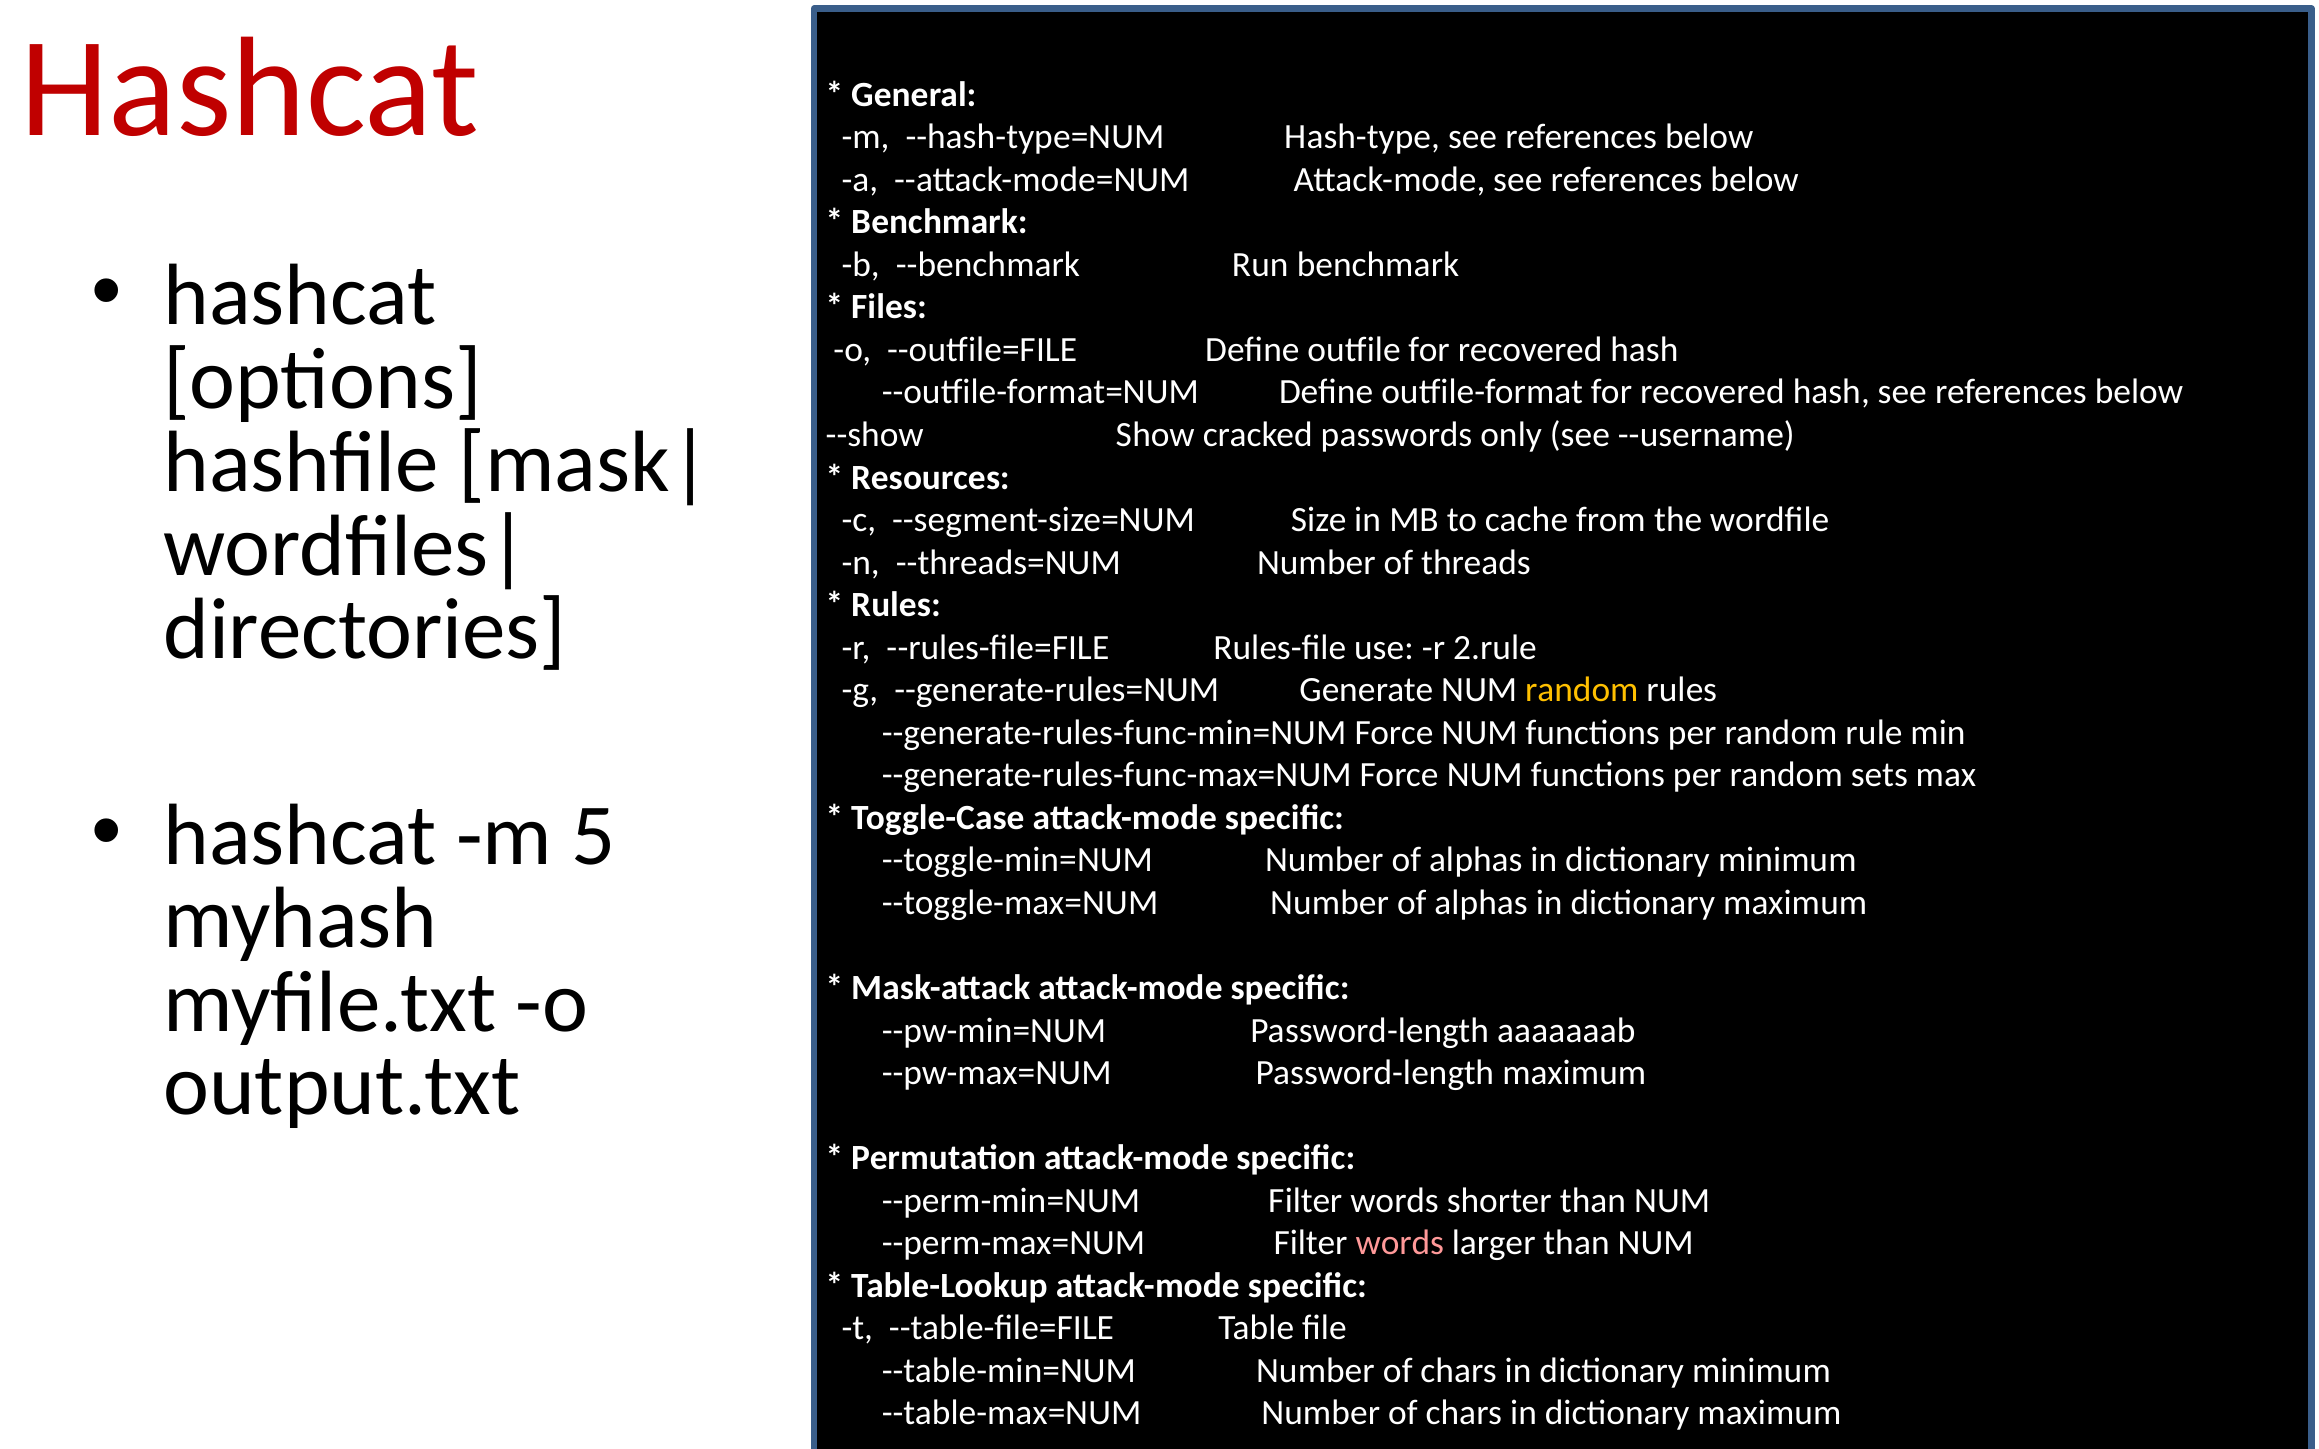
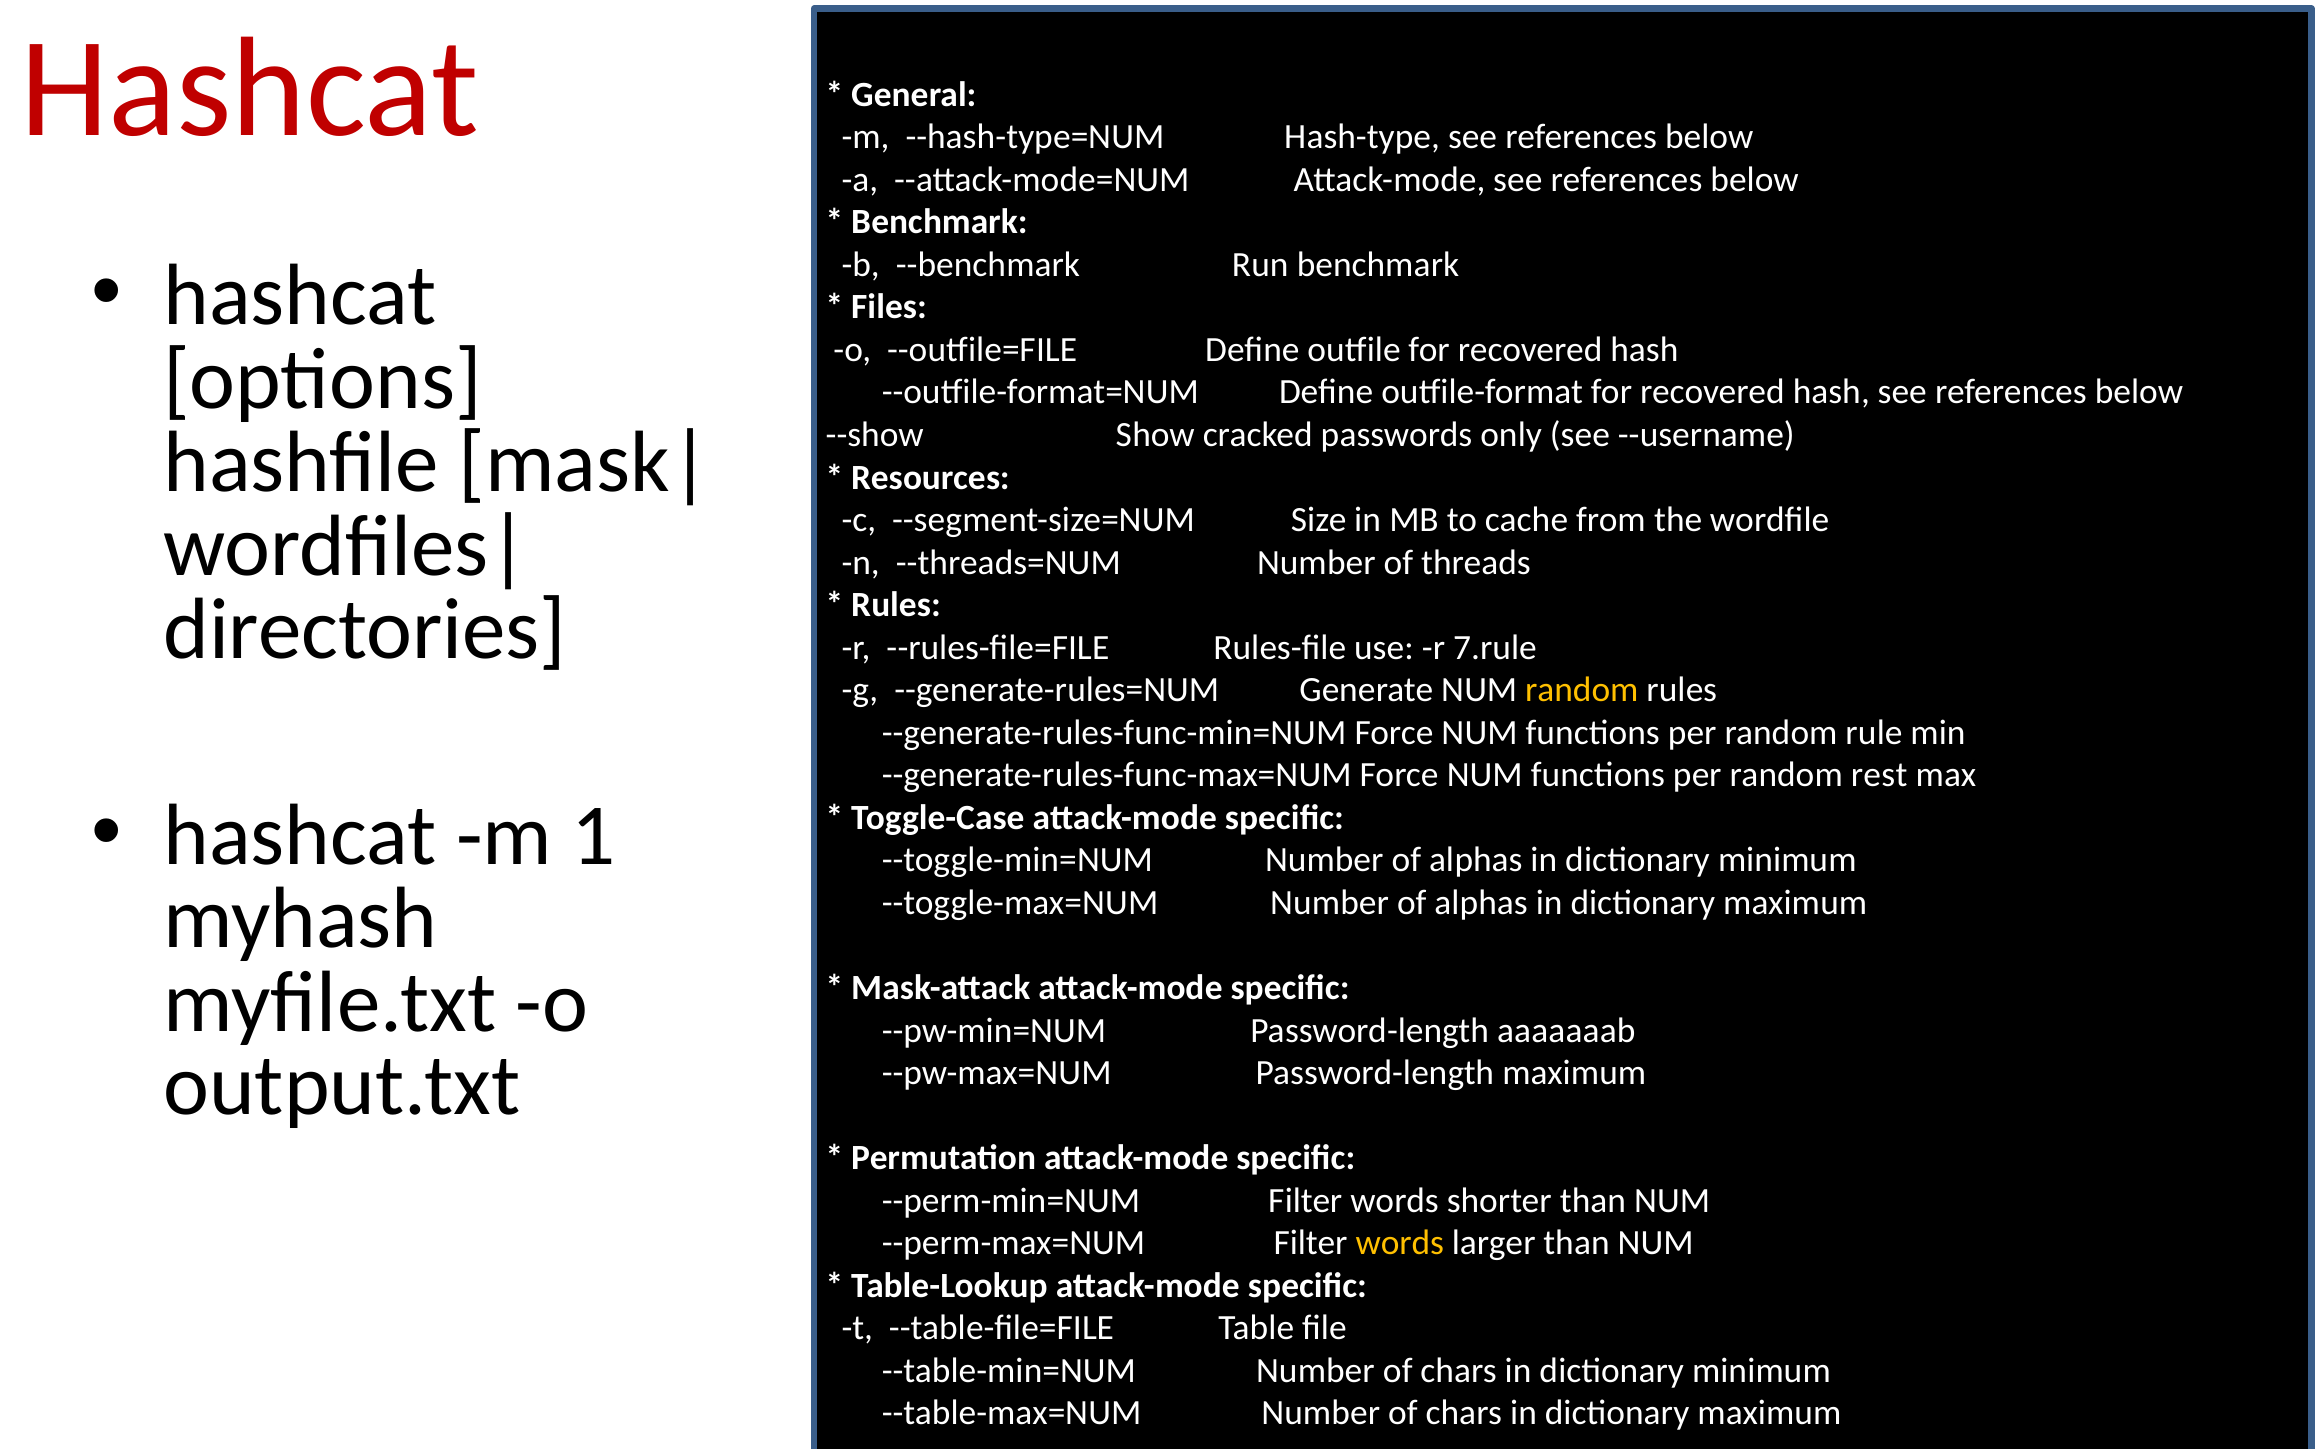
2.rule: 2.rule -> 7.rule (1495, 648)
sets: sets -> rest (1879, 775)
5: 5 -> 1 (594, 836)
words colour: pink -> yellow (1400, 1243)
